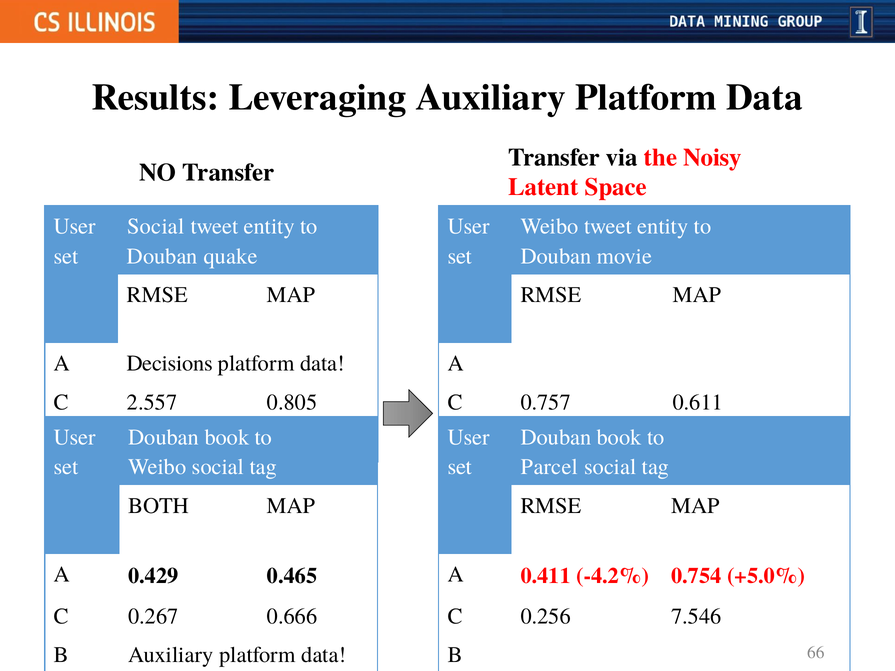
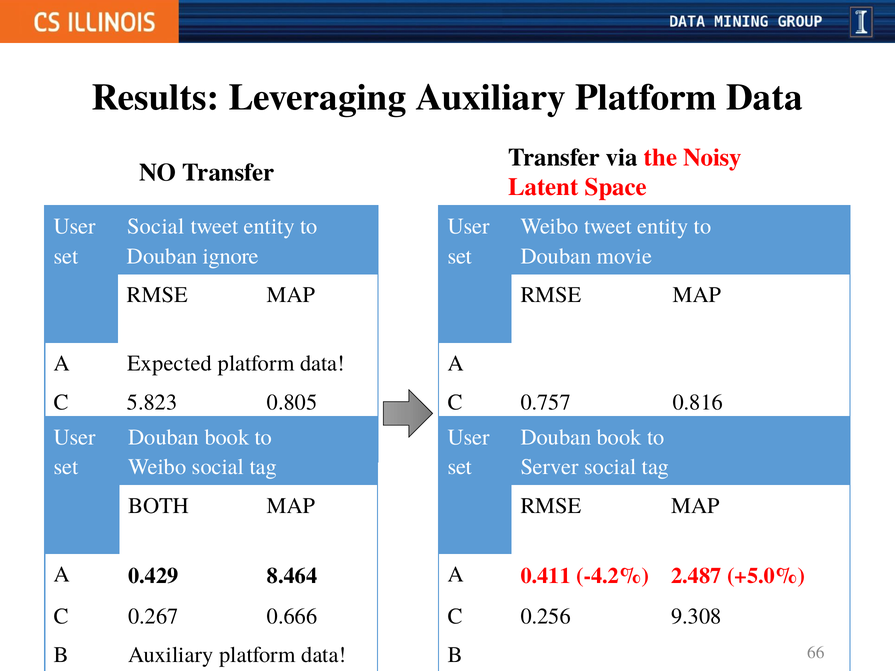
quake: quake -> ignore (231, 256)
Decisions: Decisions -> Expected (170, 364)
2.557: 2.557 -> 5.823 (152, 403)
0.611: 0.611 -> 0.816 (698, 403)
Parcel: Parcel -> Server (550, 467)
0.465: 0.465 -> 8.464 (292, 576)
0.754: 0.754 -> 2.487 (696, 576)
7.546: 7.546 -> 9.308 (696, 616)
